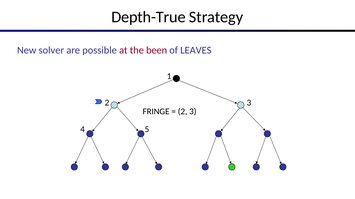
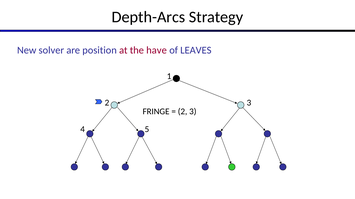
Depth-True: Depth-True -> Depth-Arcs (148, 17)
possible: possible -> position (100, 50)
been: been -> have (157, 50)
